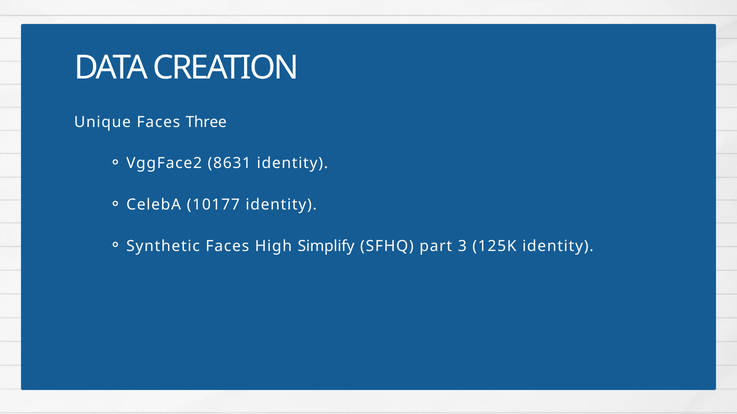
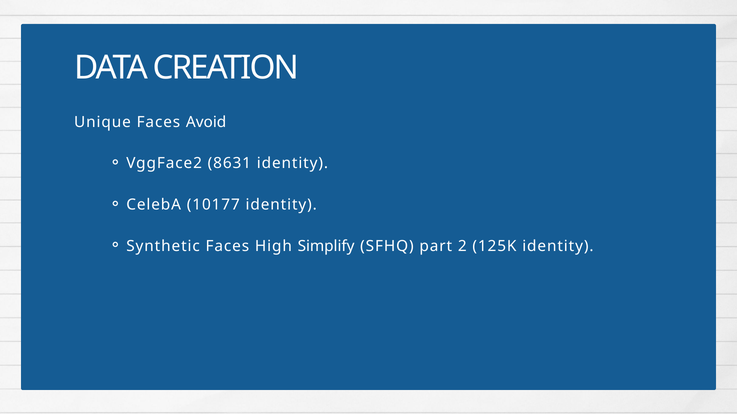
Three: Three -> Avoid (206, 122)
3: 3 -> 2 (462, 247)
